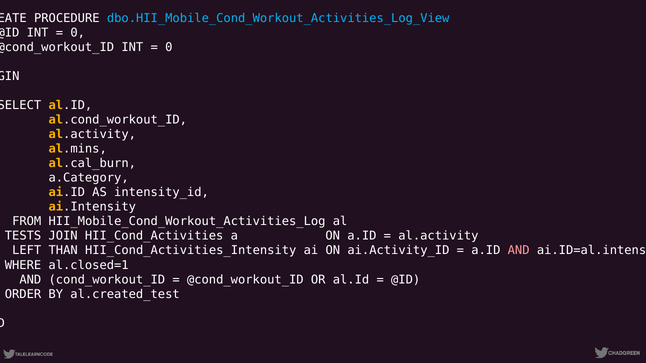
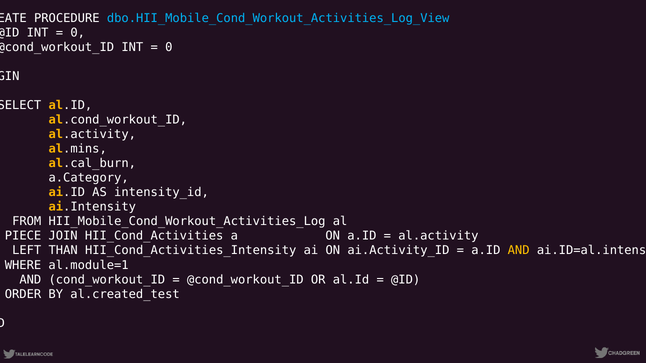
TESTS: TESTS -> PIECE (23, 236)
AND colour: pink -> yellow (519, 251)
al.closed=1: al.closed=1 -> al.module=1 (89, 265)
